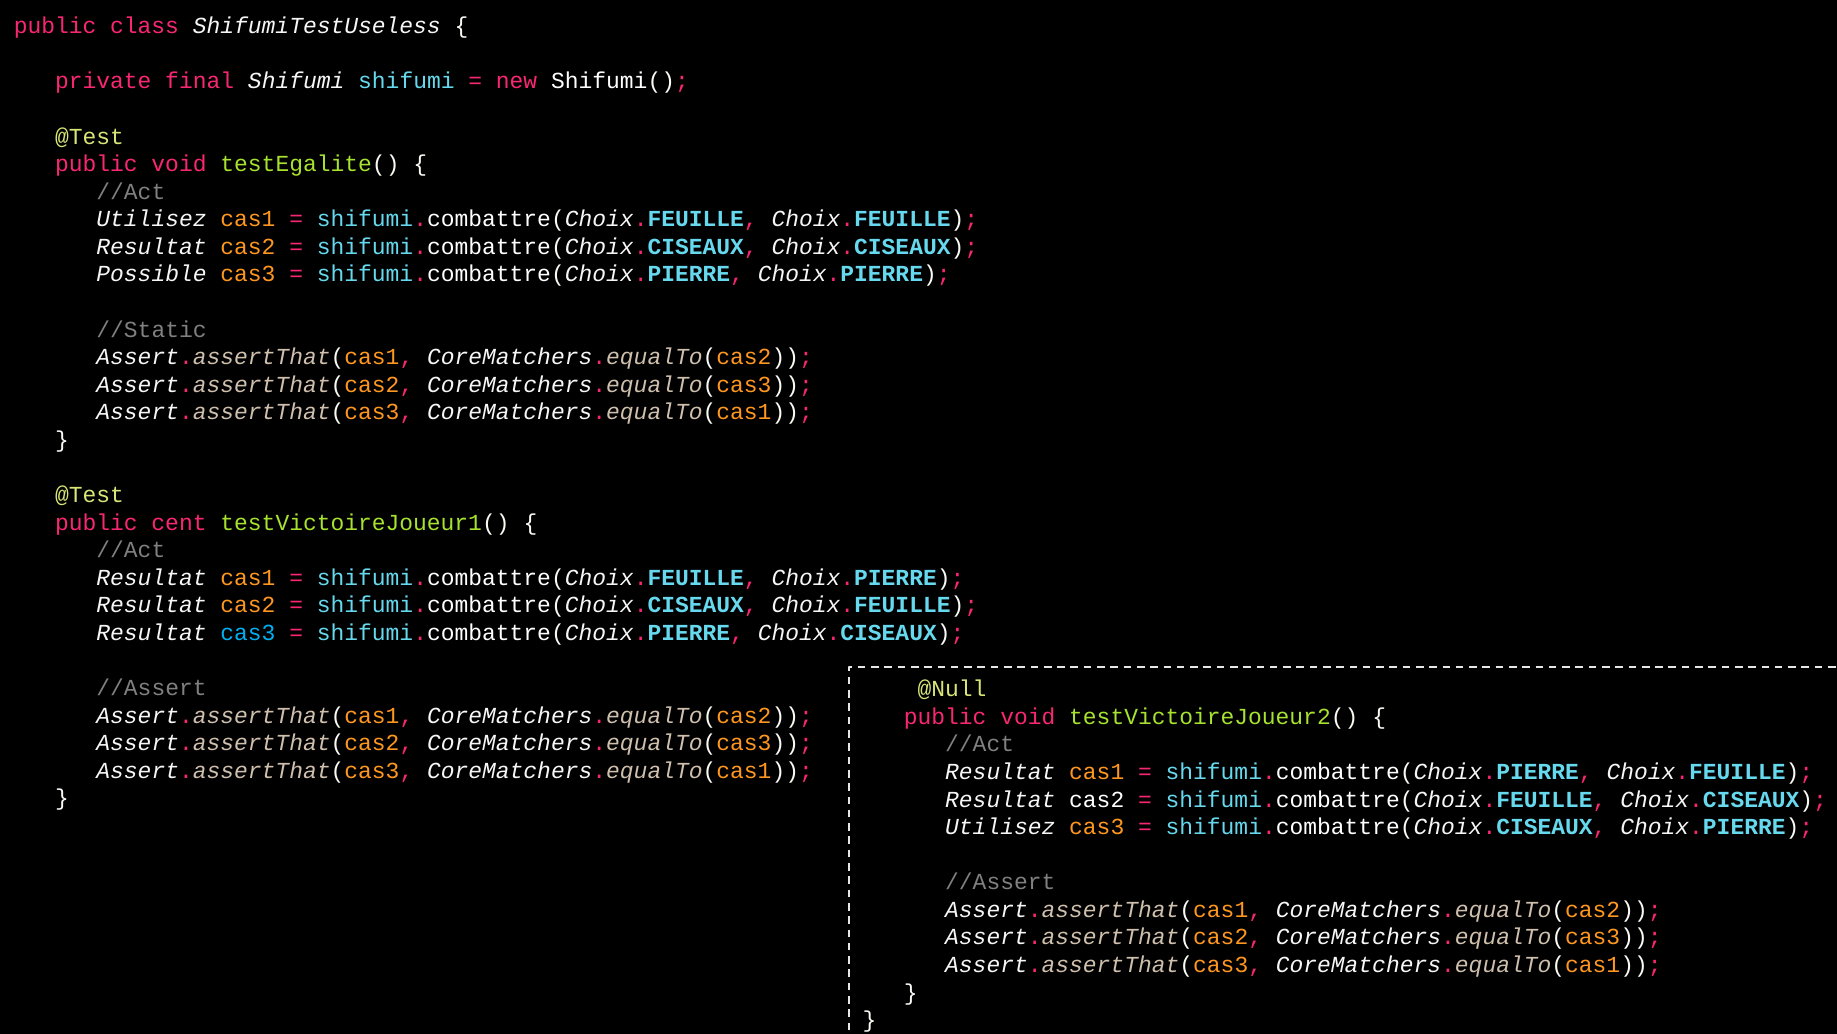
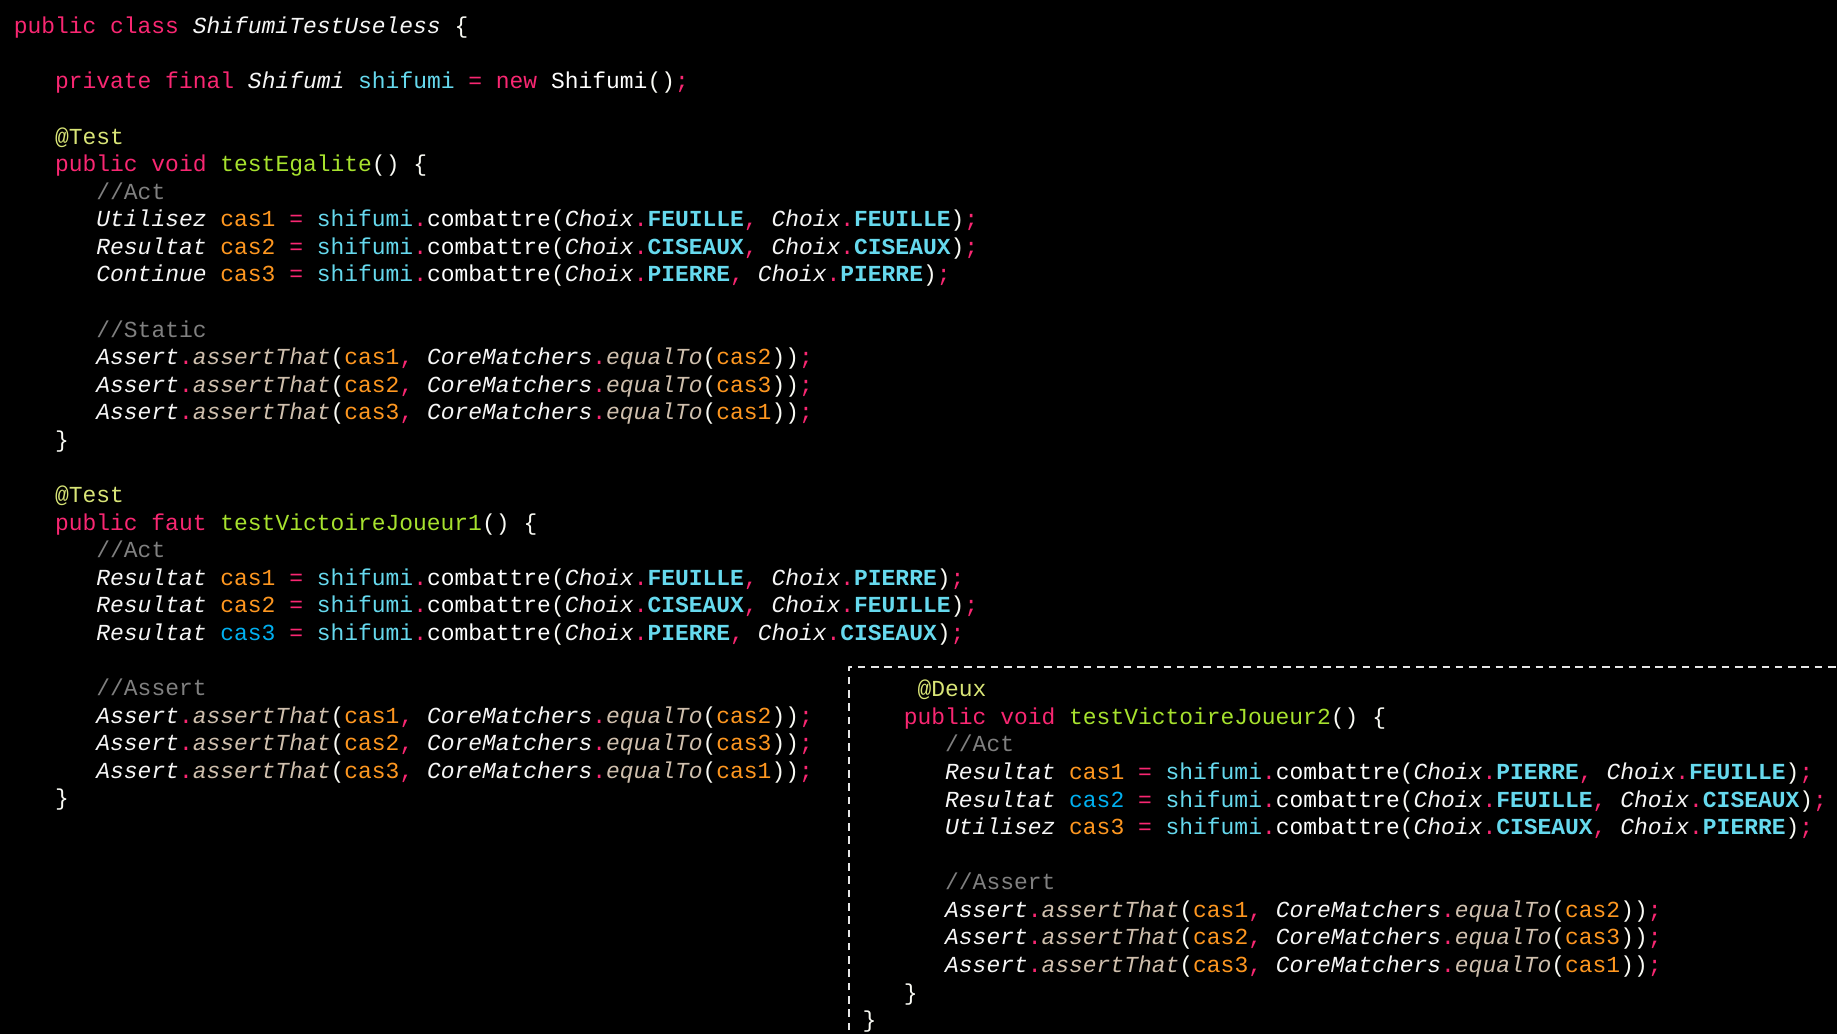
Possible: Possible -> Continue (152, 274)
cent: cent -> faut (179, 522)
@Null: @Null -> @Deux (952, 689)
cas2 colour: white -> light blue (1097, 799)
